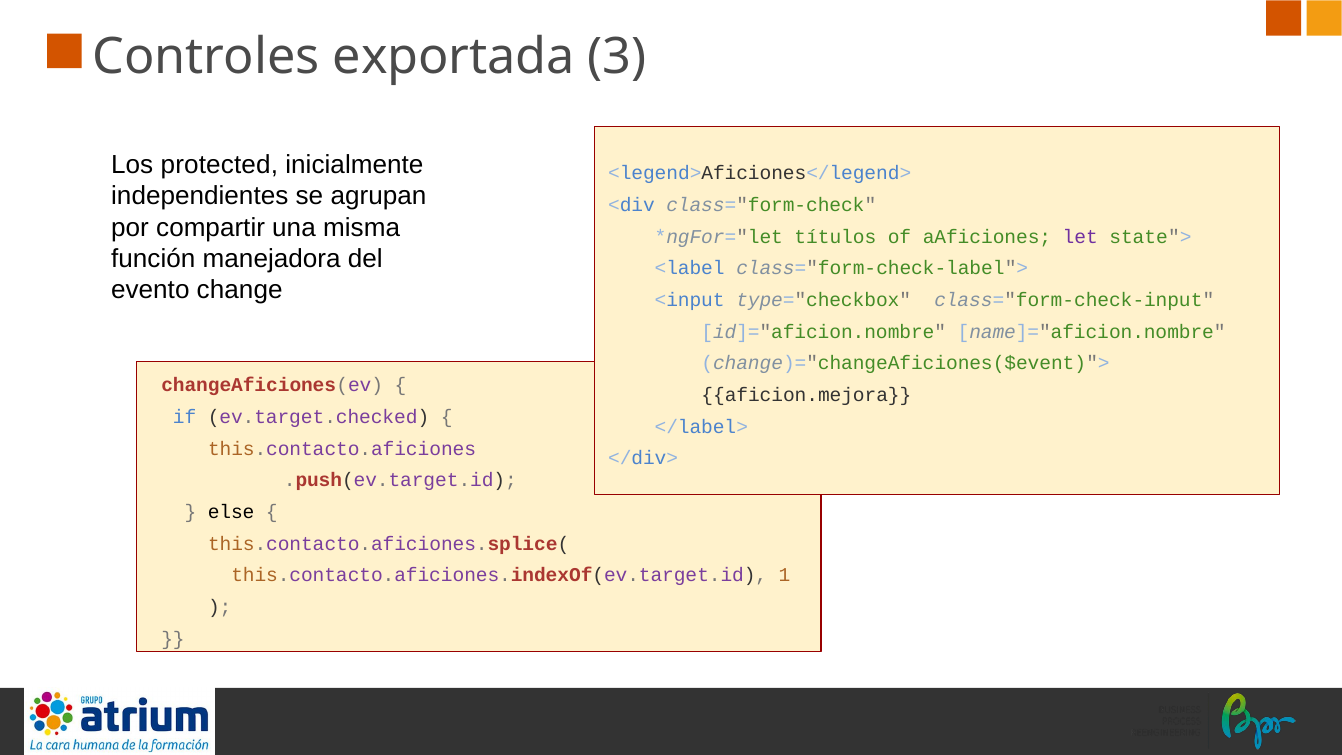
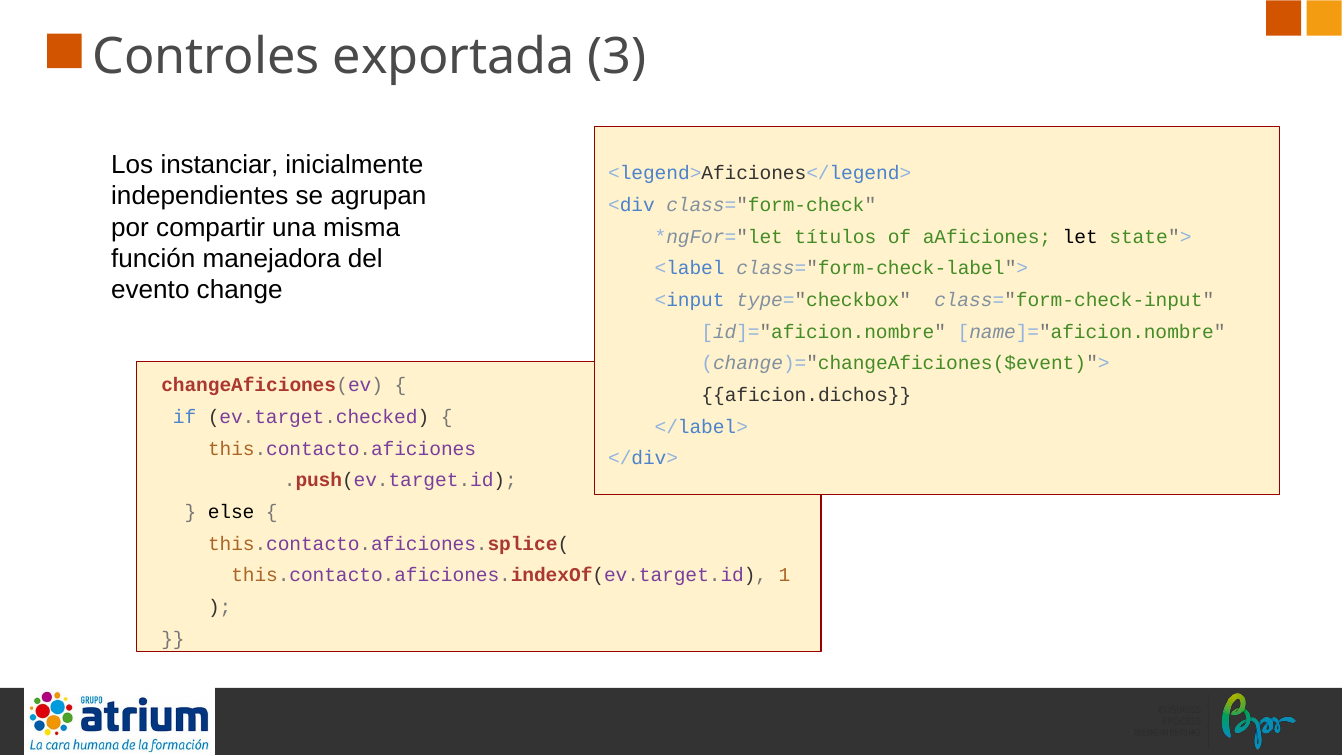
protected: protected -> instanciar (219, 165)
let colour: purple -> black (1080, 237)
aficion.mejora: aficion.mejora -> aficion.dichos (806, 395)
